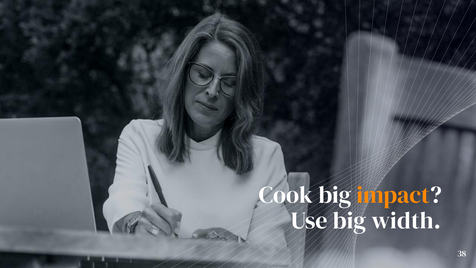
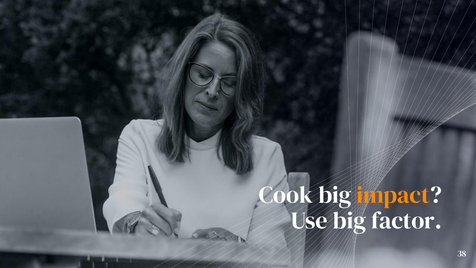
width: width -> factor (406, 220)
